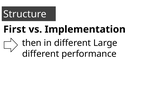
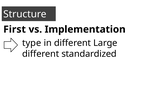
then: then -> type (32, 43)
performance: performance -> standardized (89, 54)
